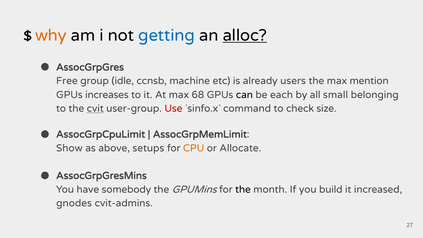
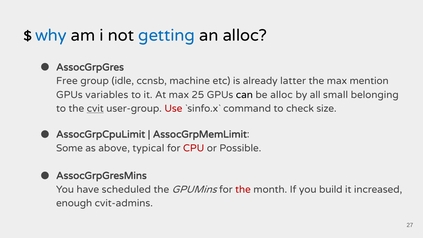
why colour: orange -> blue (51, 35)
alloc underline: present -> none (245, 35)
users: users -> latter (293, 81)
increases: increases -> variables (107, 95)
68: 68 -> 25 (198, 95)
be each: each -> alloc (282, 95)
Show: Show -> Some (70, 148)
setups: setups -> typical (148, 148)
CPU colour: orange -> red (194, 148)
Allocate: Allocate -> Possible (240, 148)
somebody: somebody -> scheduled (126, 189)
the colour: black -> red (243, 189)
gnodes: gnodes -> enough (74, 203)
